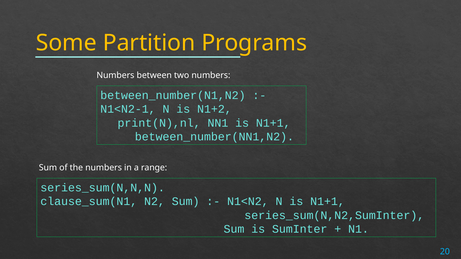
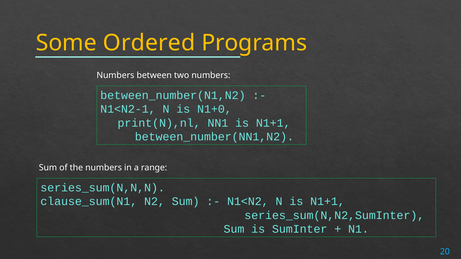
Partition: Partition -> Ordered (149, 43)
N1+2: N1+2 -> N1+0 (214, 109)
